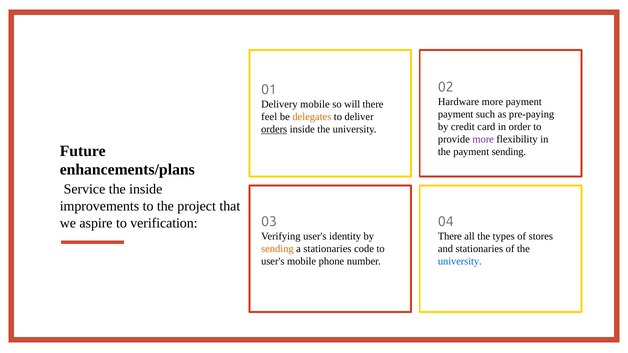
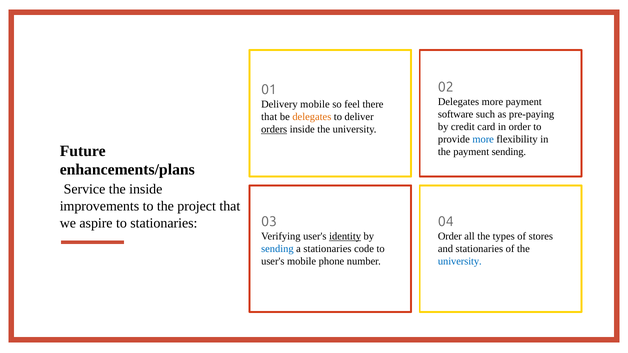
Hardware: Hardware -> Delegates (459, 102)
will: will -> feel (352, 104)
payment: payment -> software (456, 114)
feel: feel -> that (269, 117)
more colour: purple -> blue (483, 140)
to verification: verification -> stationaries (164, 223)
identity underline: none -> present (345, 236)
There: There -> Order (450, 236)
sending colour: orange -> blue (277, 249)
